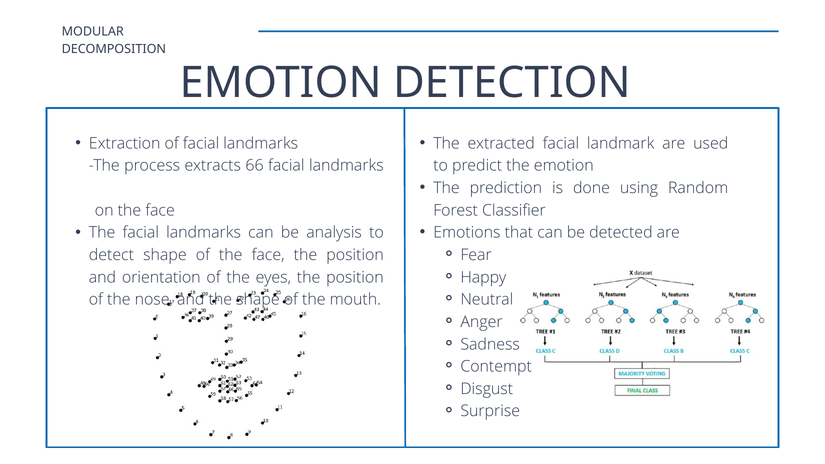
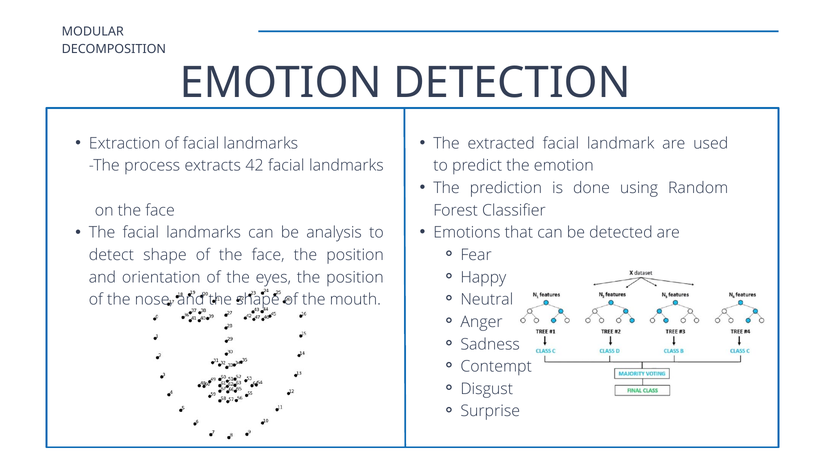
66: 66 -> 42 (255, 166)
